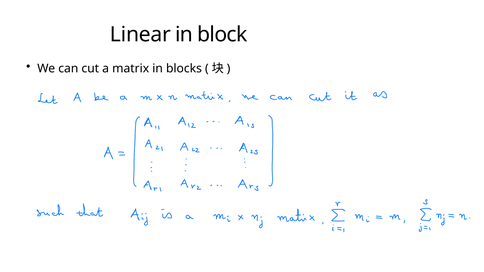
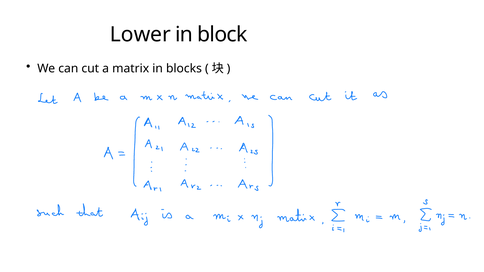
Linear: Linear -> Lower (140, 35)
